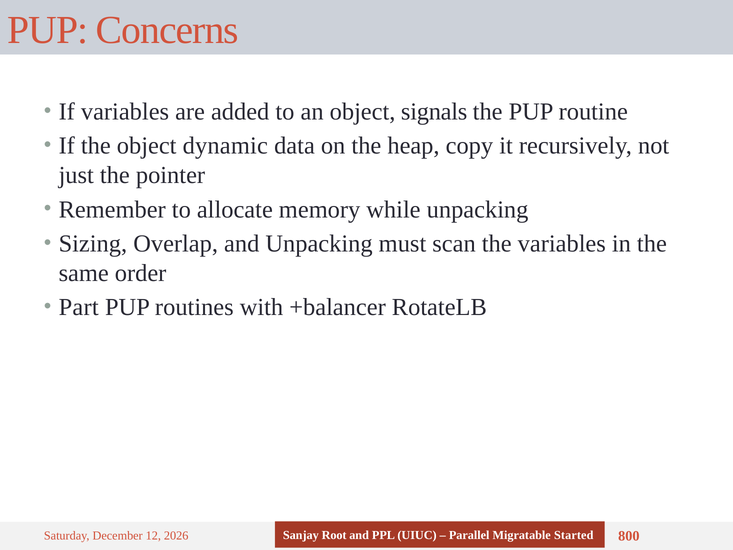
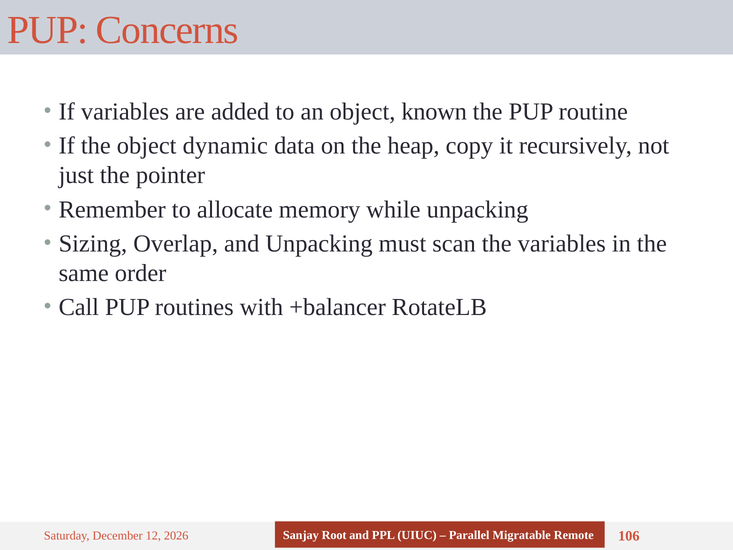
signals: signals -> known (434, 112)
Part: Part -> Call (79, 307)
Started: Started -> Remote (574, 535)
800: 800 -> 106 (629, 536)
